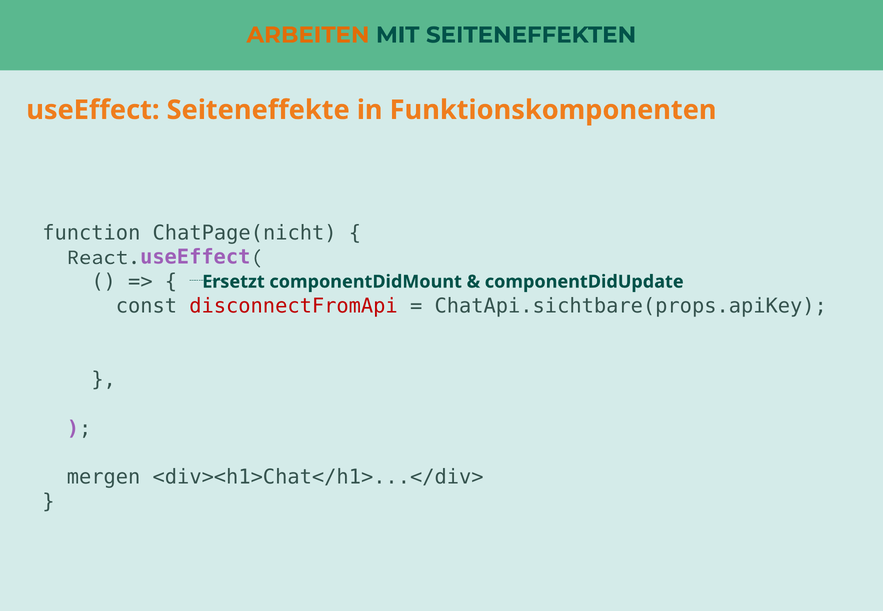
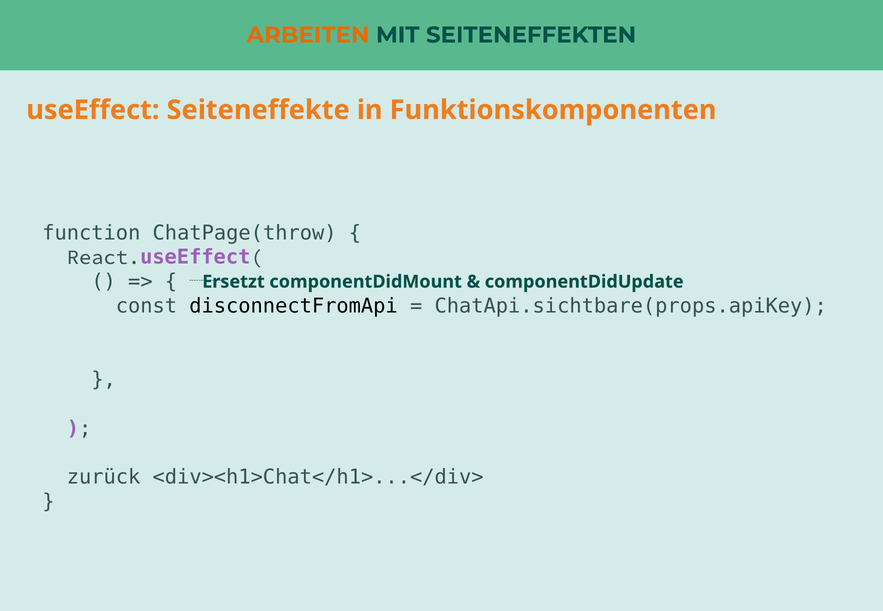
ChatPage(nicht: ChatPage(nicht -> ChatPage(throw (245, 233)
disconnectFromApi colour: red -> black (294, 306)
mergen: mergen -> zurück (104, 477)
